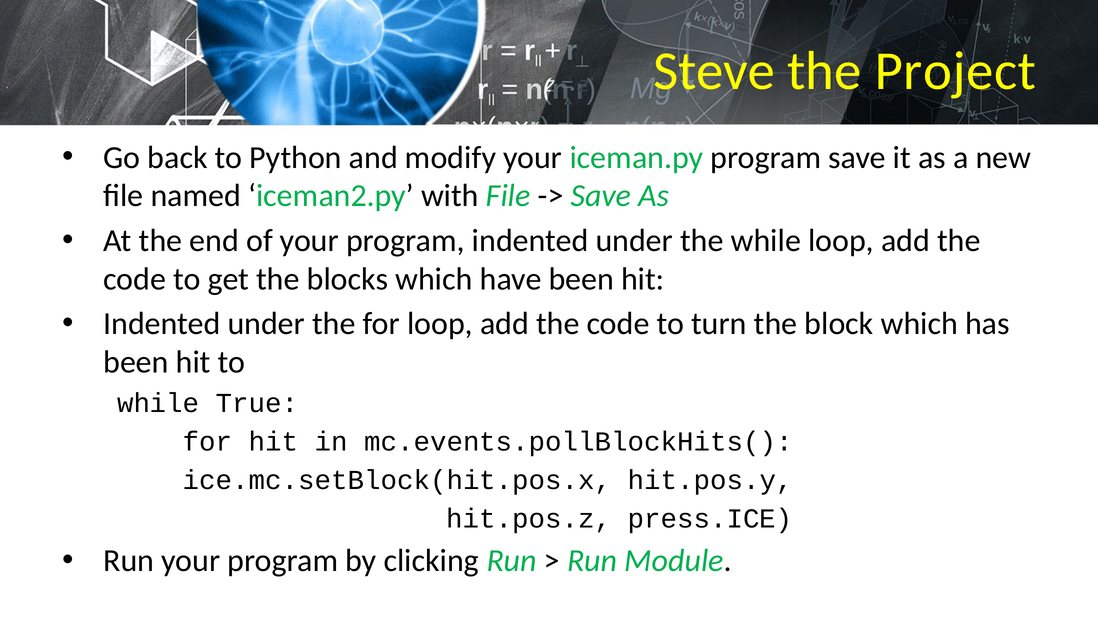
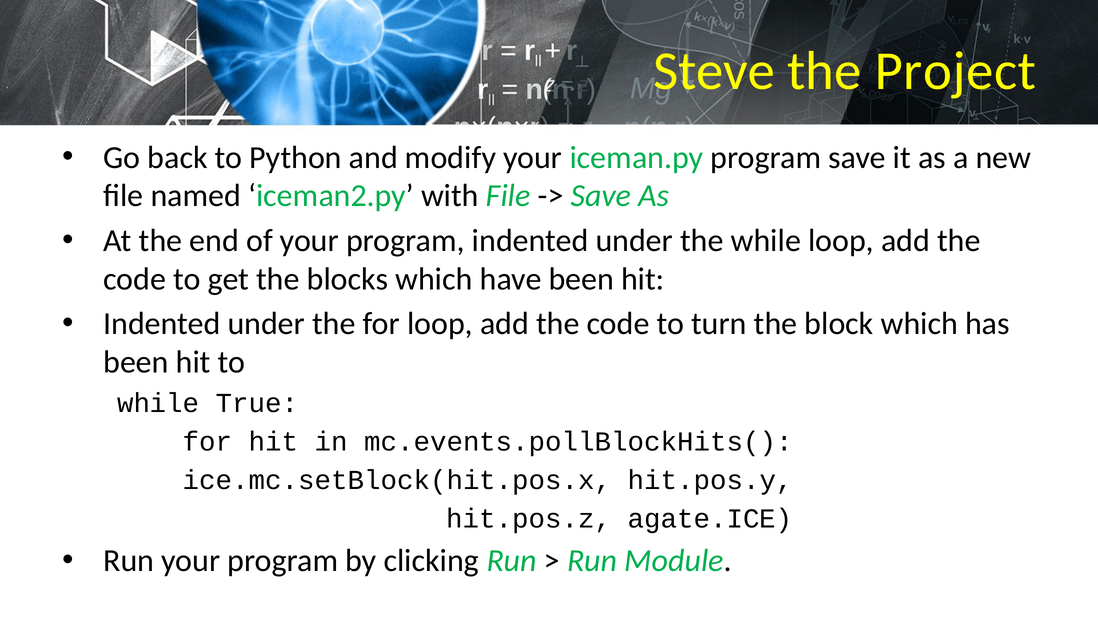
press.ICE: press.ICE -> agate.ICE (710, 518)
